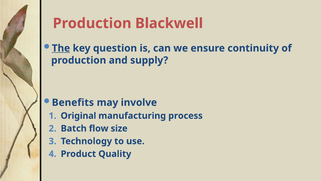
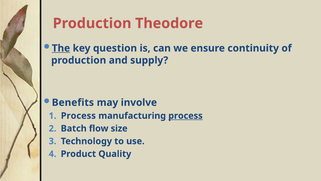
Blackwell: Blackwell -> Theodore (169, 23)
Original: Original -> Process (78, 116)
process underline: none -> present (185, 116)
